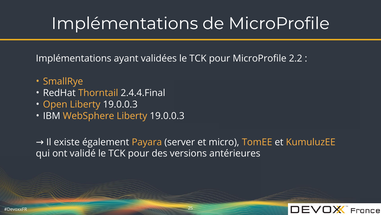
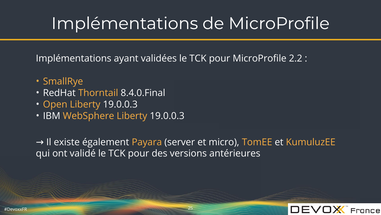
2.4.4.Final: 2.4.4.Final -> 8.4.0.Final (143, 93)
